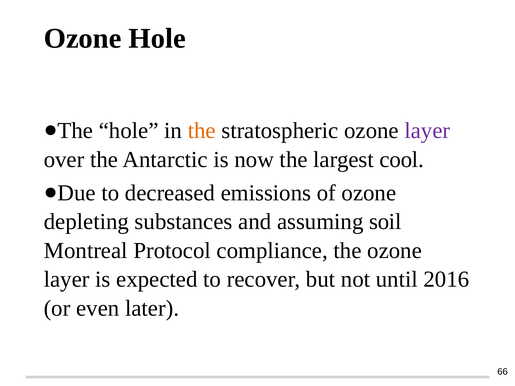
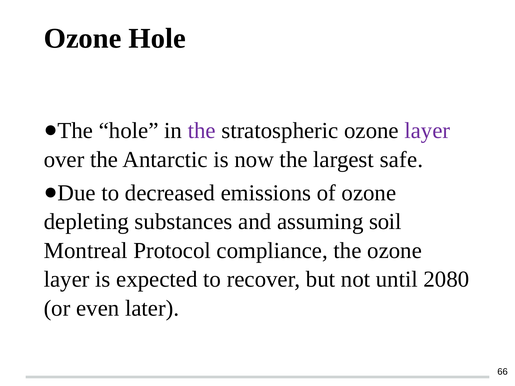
the colour: orange -> purple (202, 131)
cool: cool -> safe (401, 160)
2016: 2016 -> 2080 (446, 280)
